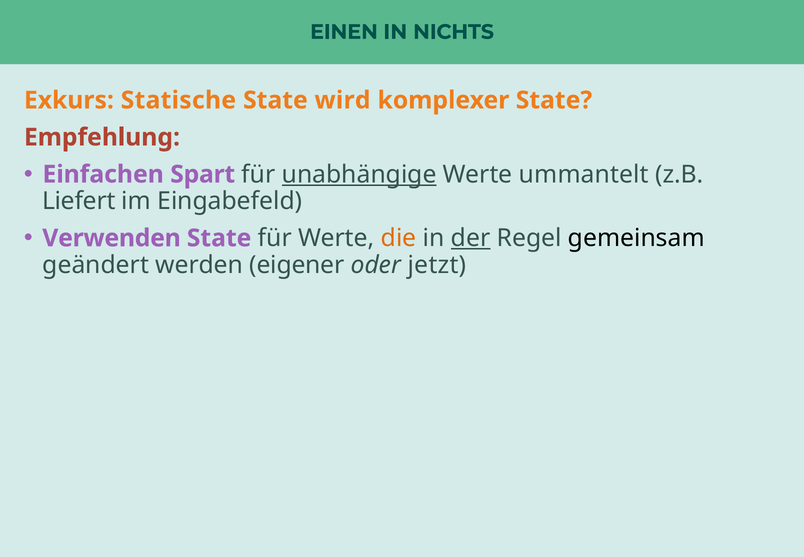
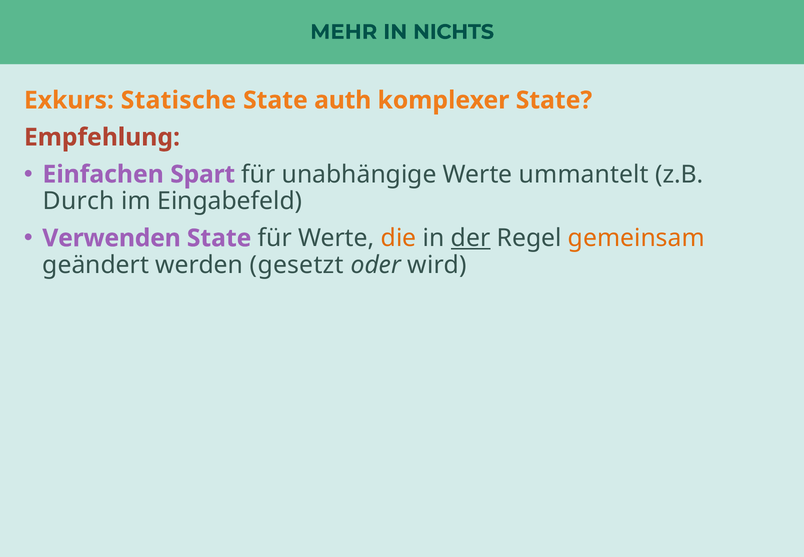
EINEN: EINEN -> MEHR (344, 32)
wird: wird -> auth (343, 100)
unabhängige underline: present -> none (359, 174)
Liefert: Liefert -> Durch (79, 201)
gemeinsam colour: black -> orange (636, 238)
eigener: eigener -> gesetzt (297, 265)
jetzt: jetzt -> wird (437, 265)
